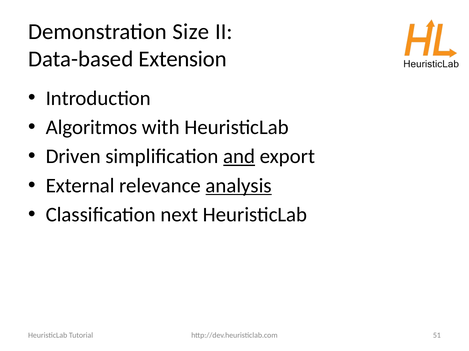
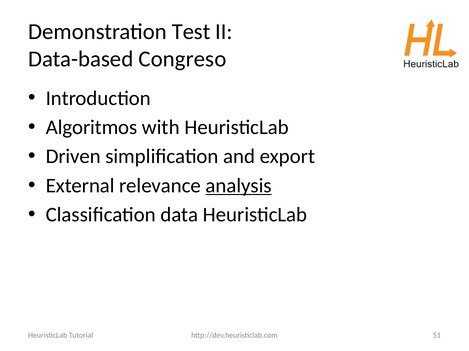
Size: Size -> Test (191, 32)
Extension: Extension -> Congreso (182, 59)
and underline: present -> none (239, 157)
next: next -> data (179, 215)
